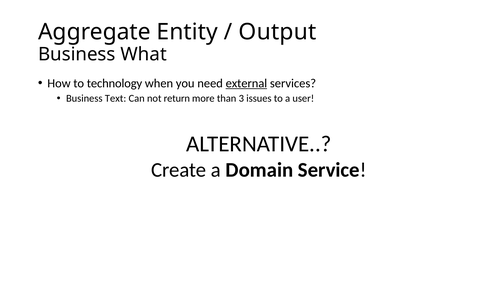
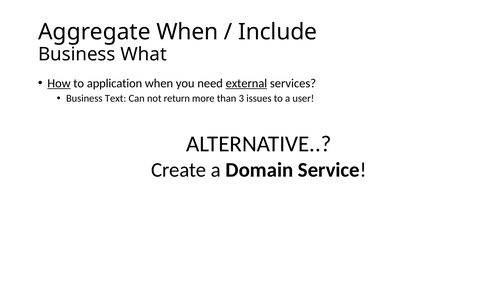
Aggregate Entity: Entity -> When (187, 32)
Output: Output -> Include (278, 32)
How underline: none -> present (59, 83)
technology: technology -> application (115, 83)
